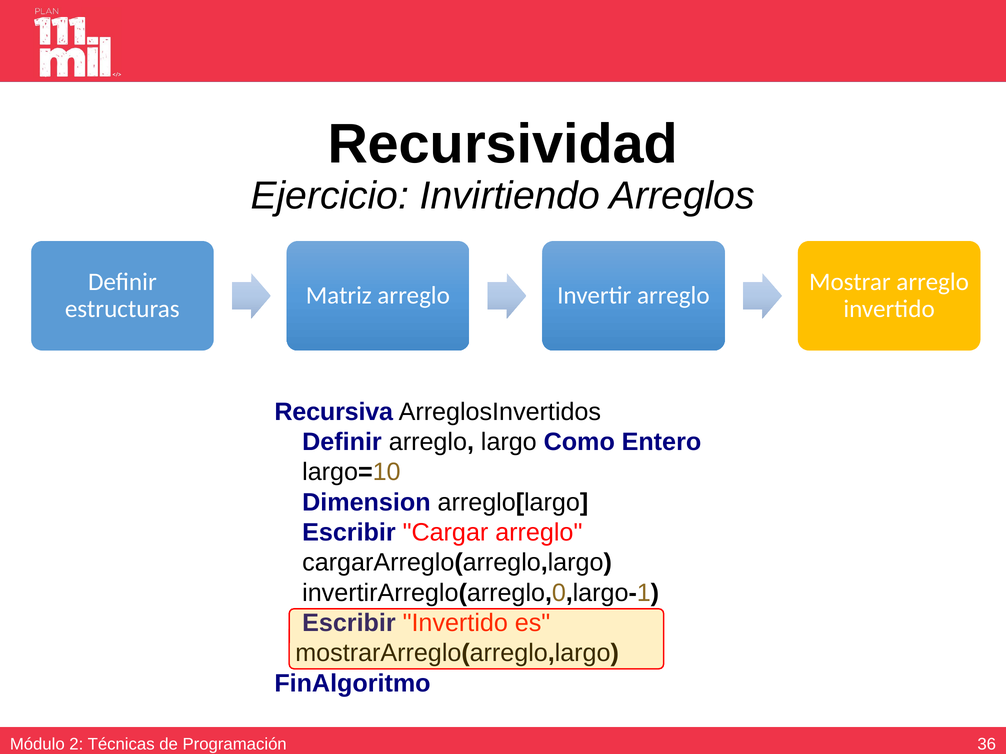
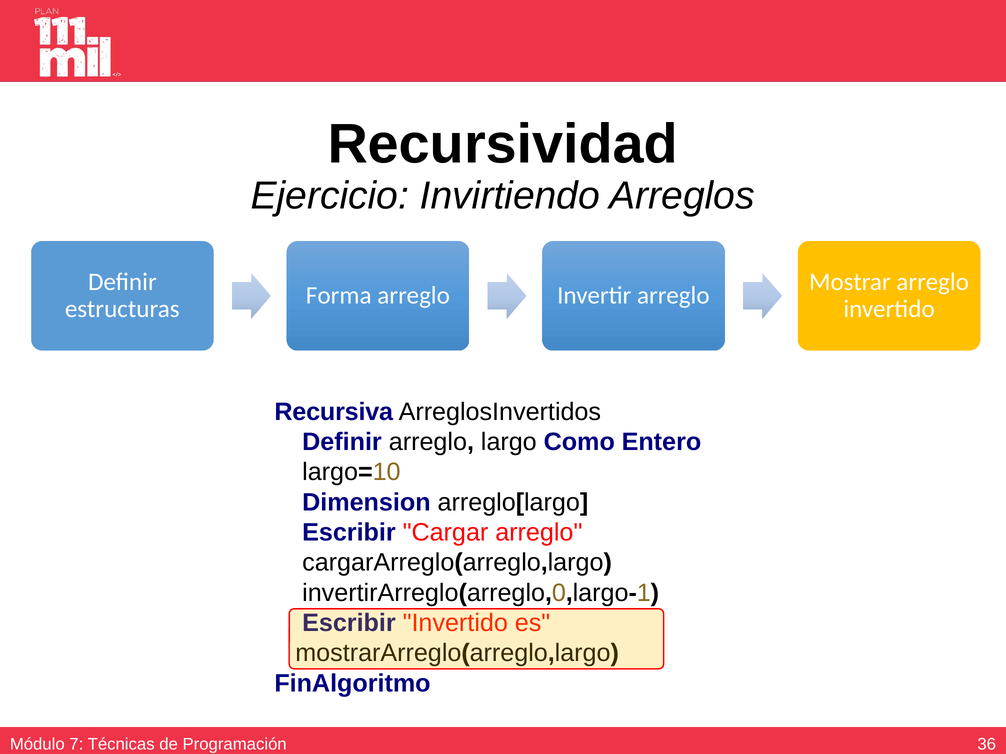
Matriz: Matriz -> Forma (339, 296)
2: 2 -> 7 (76, 745)
